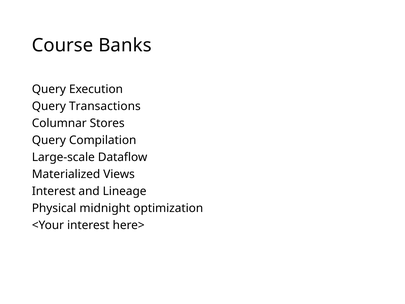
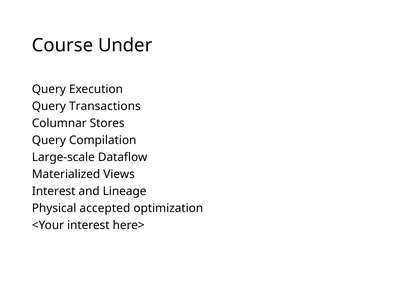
Banks: Banks -> Under (125, 45)
midnight: midnight -> accepted (105, 208)
